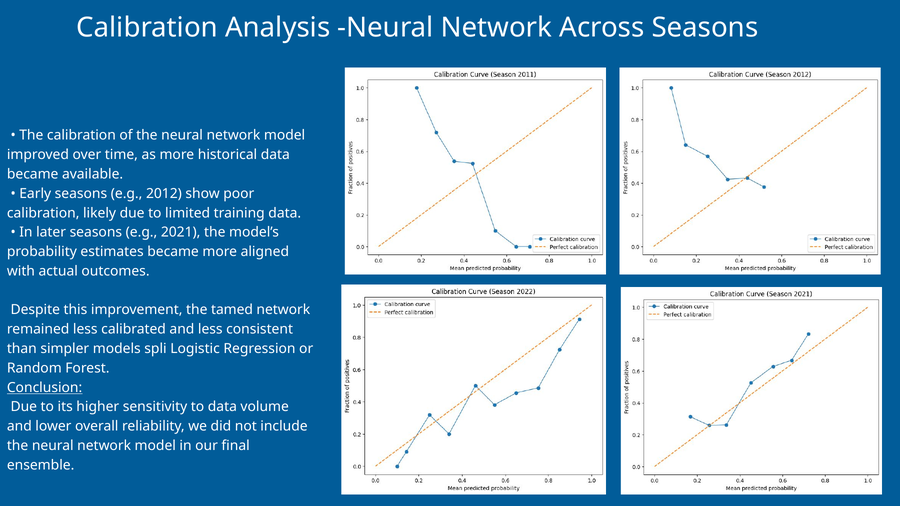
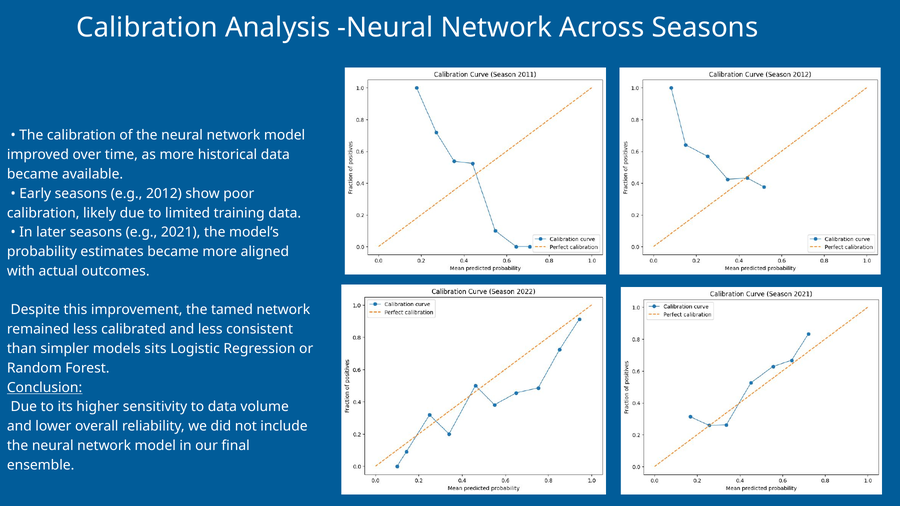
spli: spli -> sits (155, 349)
